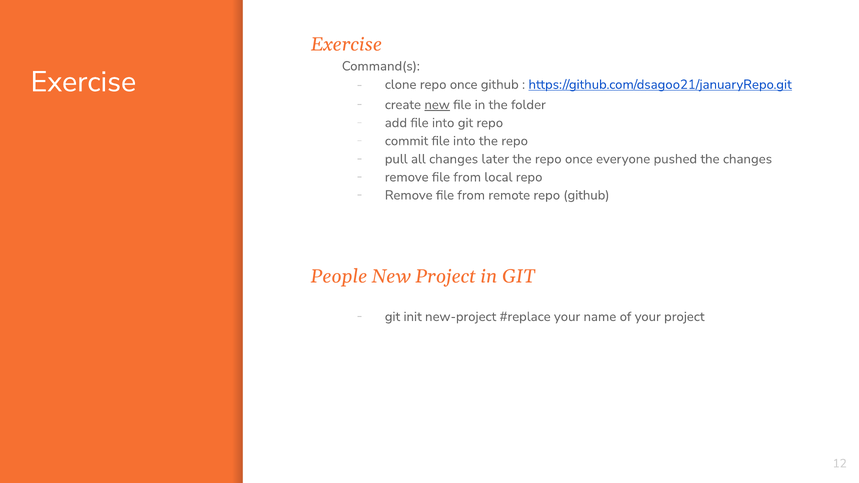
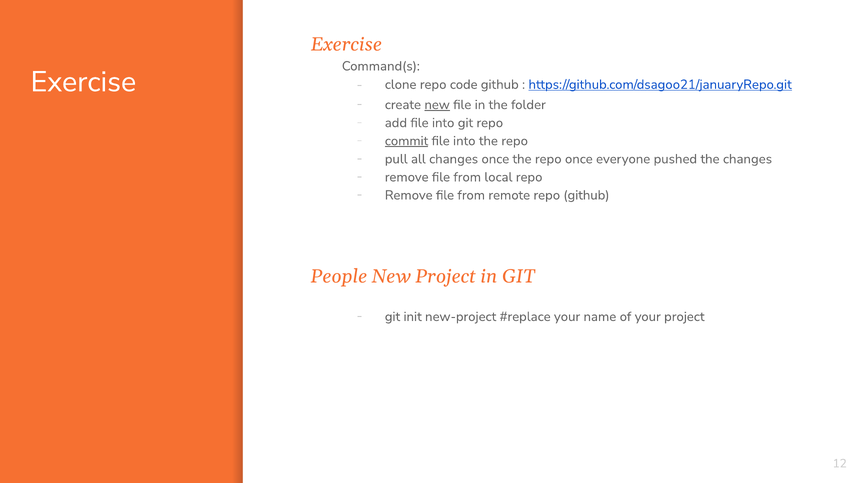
clone repo once: once -> code (464, 85)
commit underline: none -> present (407, 141)
changes later: later -> once (495, 159)
